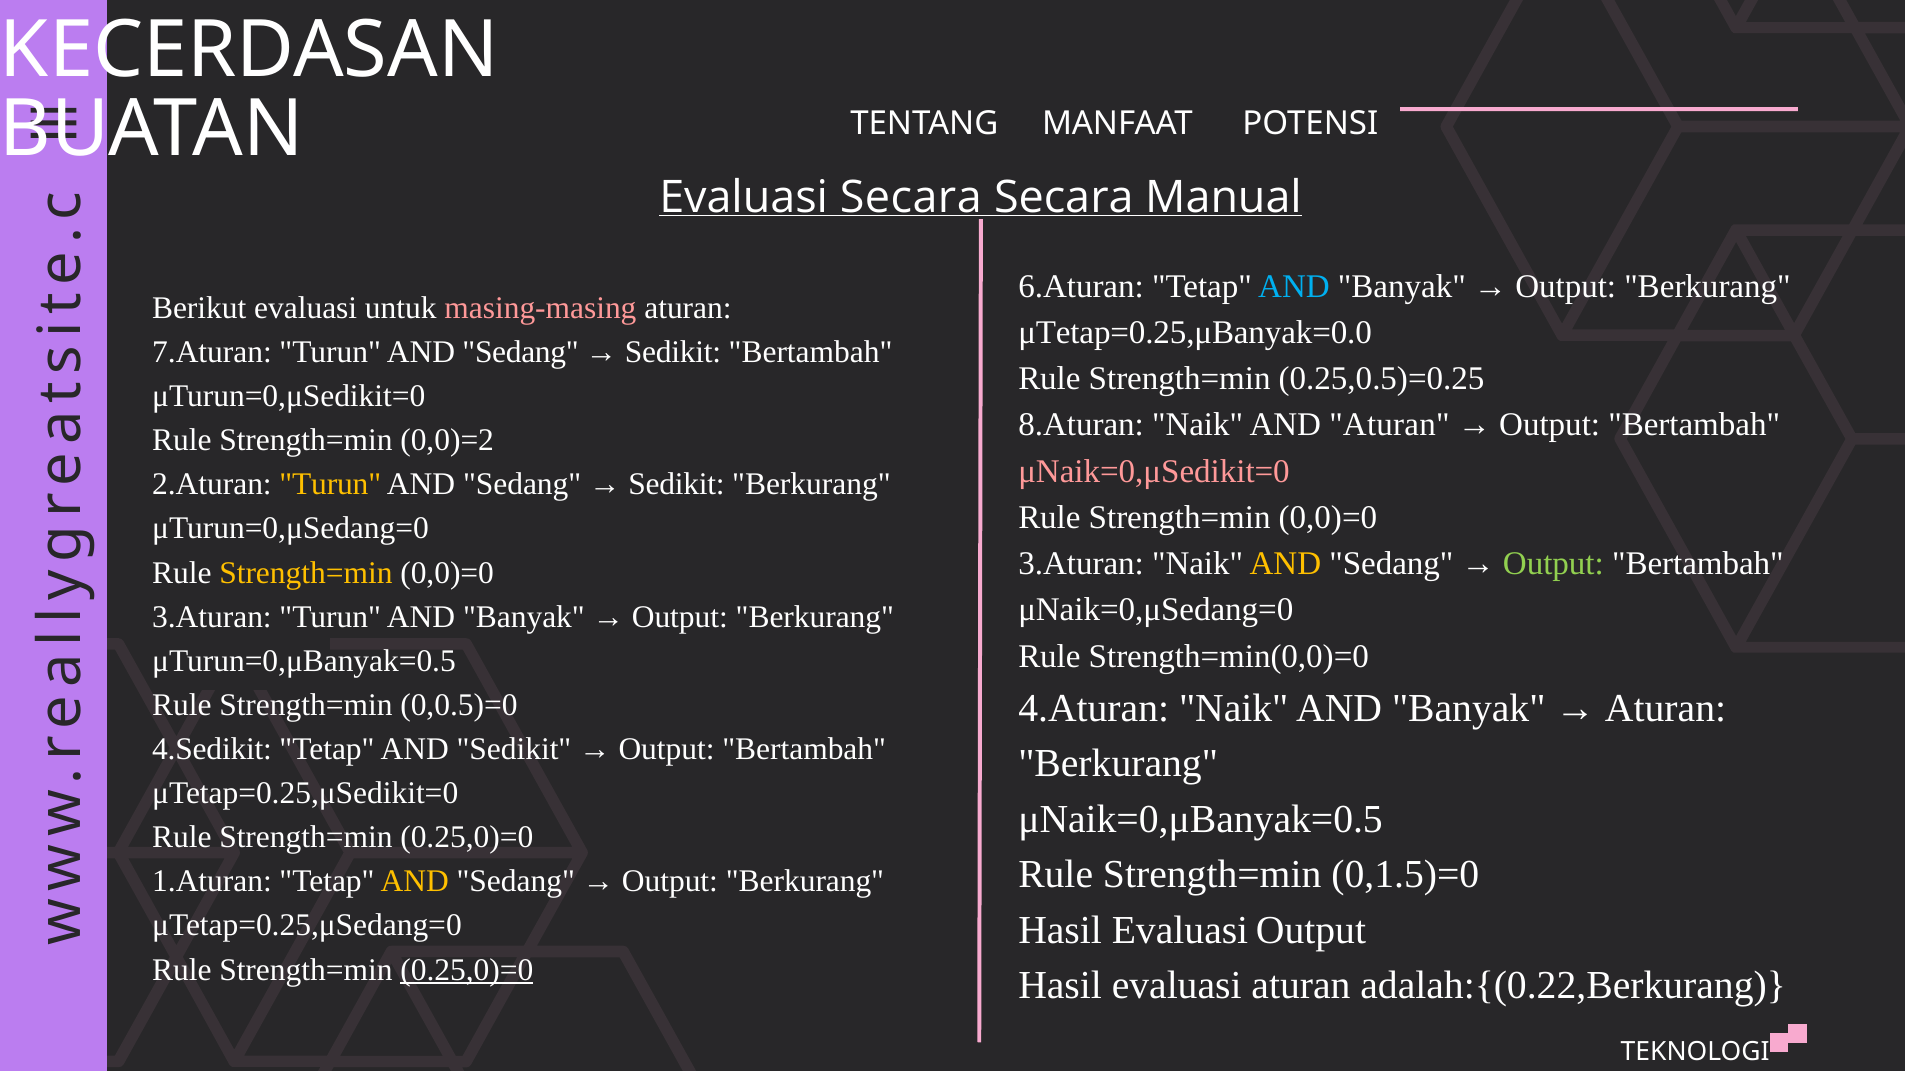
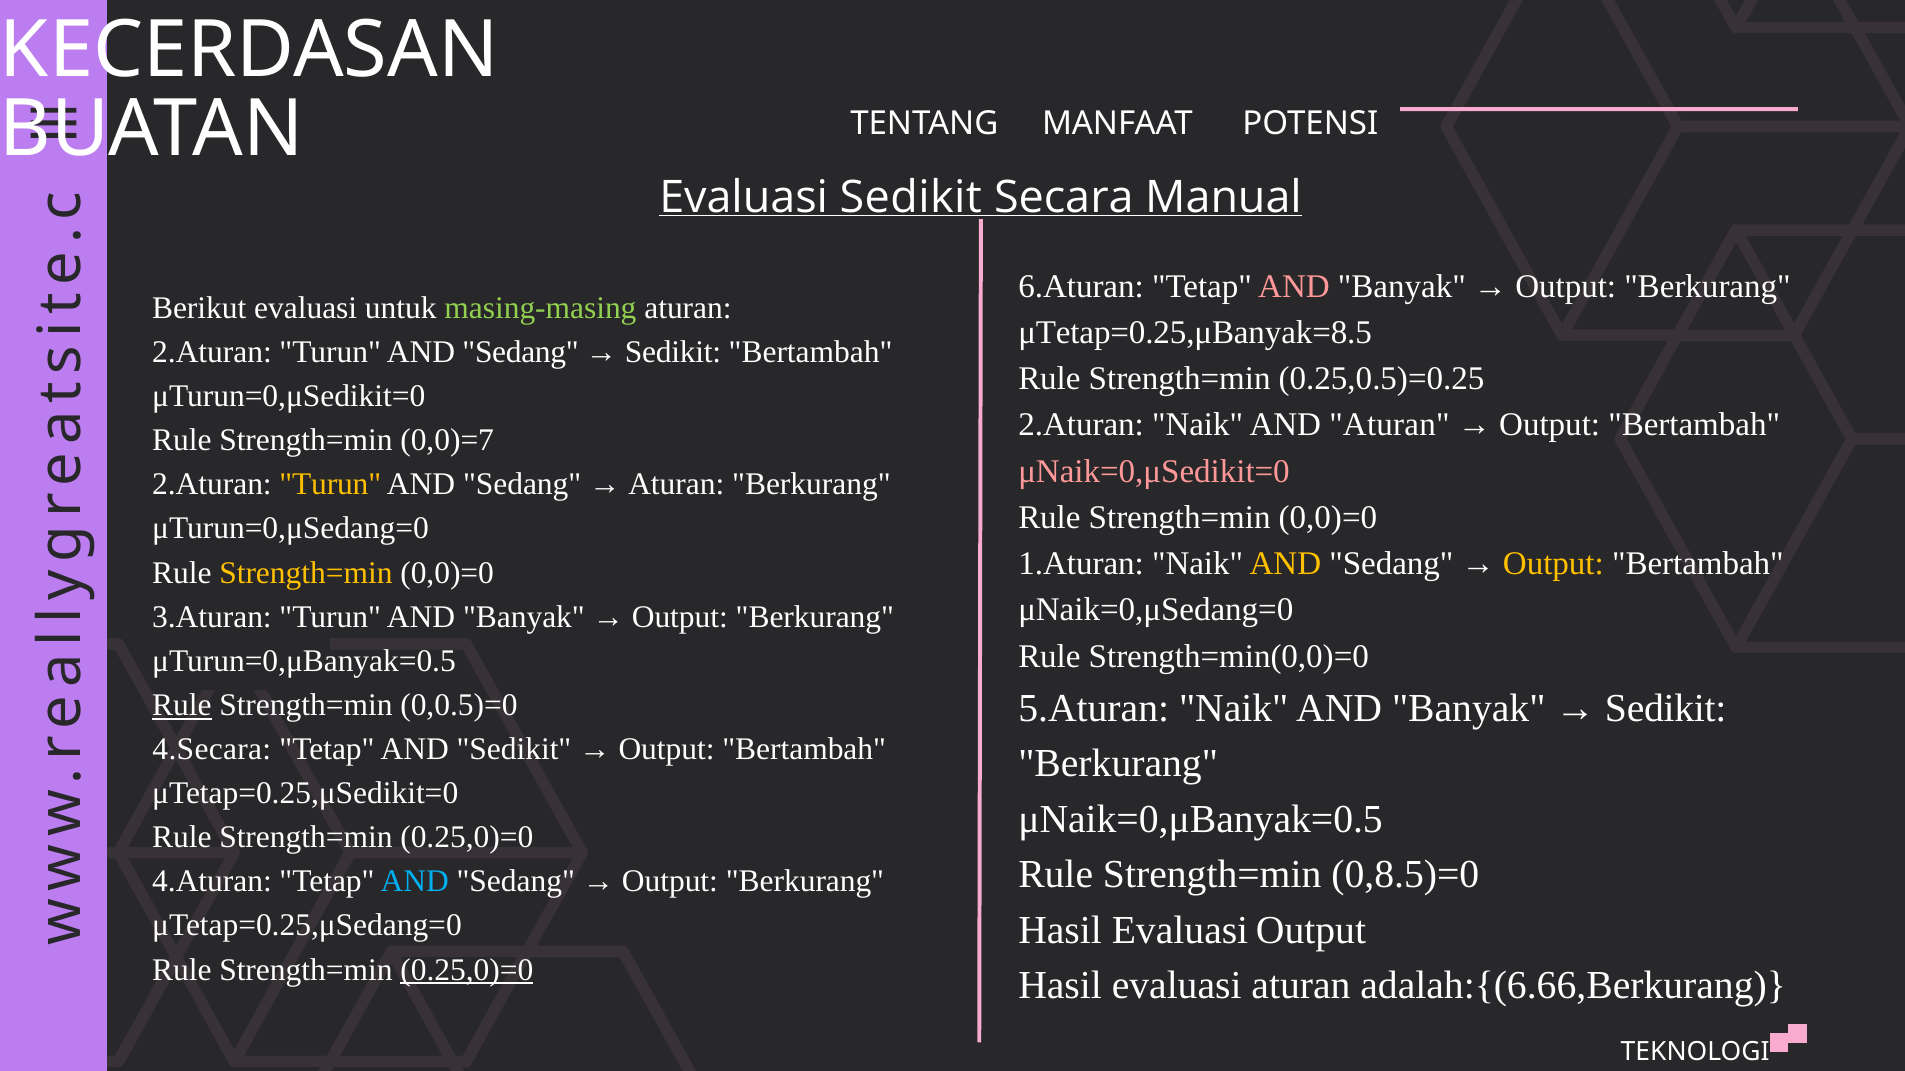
Evaluasi Secara: Secara -> Sedikit (911, 198)
AND colour: light blue -> pink (1294, 286)
masing-masing colour: pink -> light green (540, 308)
μTetap=0.25,μBanyak=0.0: μTetap=0.25,μBanyak=0.0 -> μTetap=0.25,μBanyak=8.5 (1195, 333)
7.Aturan: 7.Aturan -> 2.Aturan (212, 352)
8.Aturan: 8.Aturan -> 2.Aturan (1081, 425)
0,0)=2: 0,0)=2 -> 0,0)=7 (447, 441)
Sedikit: Sedikit -> Aturan (676, 485)
3.Aturan: 3.Aturan -> 1.Aturan (1081, 564)
Output colour: light green -> yellow (1553, 564)
4.Aturan: 4.Aturan -> 5.Aturan (1094, 709)
Aturan: Aturan -> Sedikit (1666, 709)
Rule underline: none -> present (182, 705)
4.Sedikit: 4.Sedikit -> 4.Secara (212, 750)
0,1.5)=0: 0,1.5)=0 -> 0,8.5)=0 (1405, 875)
1.Aturan: 1.Aturan -> 4.Aturan (212, 882)
AND colour: yellow -> light blue (415, 882)
adalah:{(0.22,Berkurang: adalah:{(0.22,Berkurang -> adalah:{(6.66,Berkurang (1573, 986)
